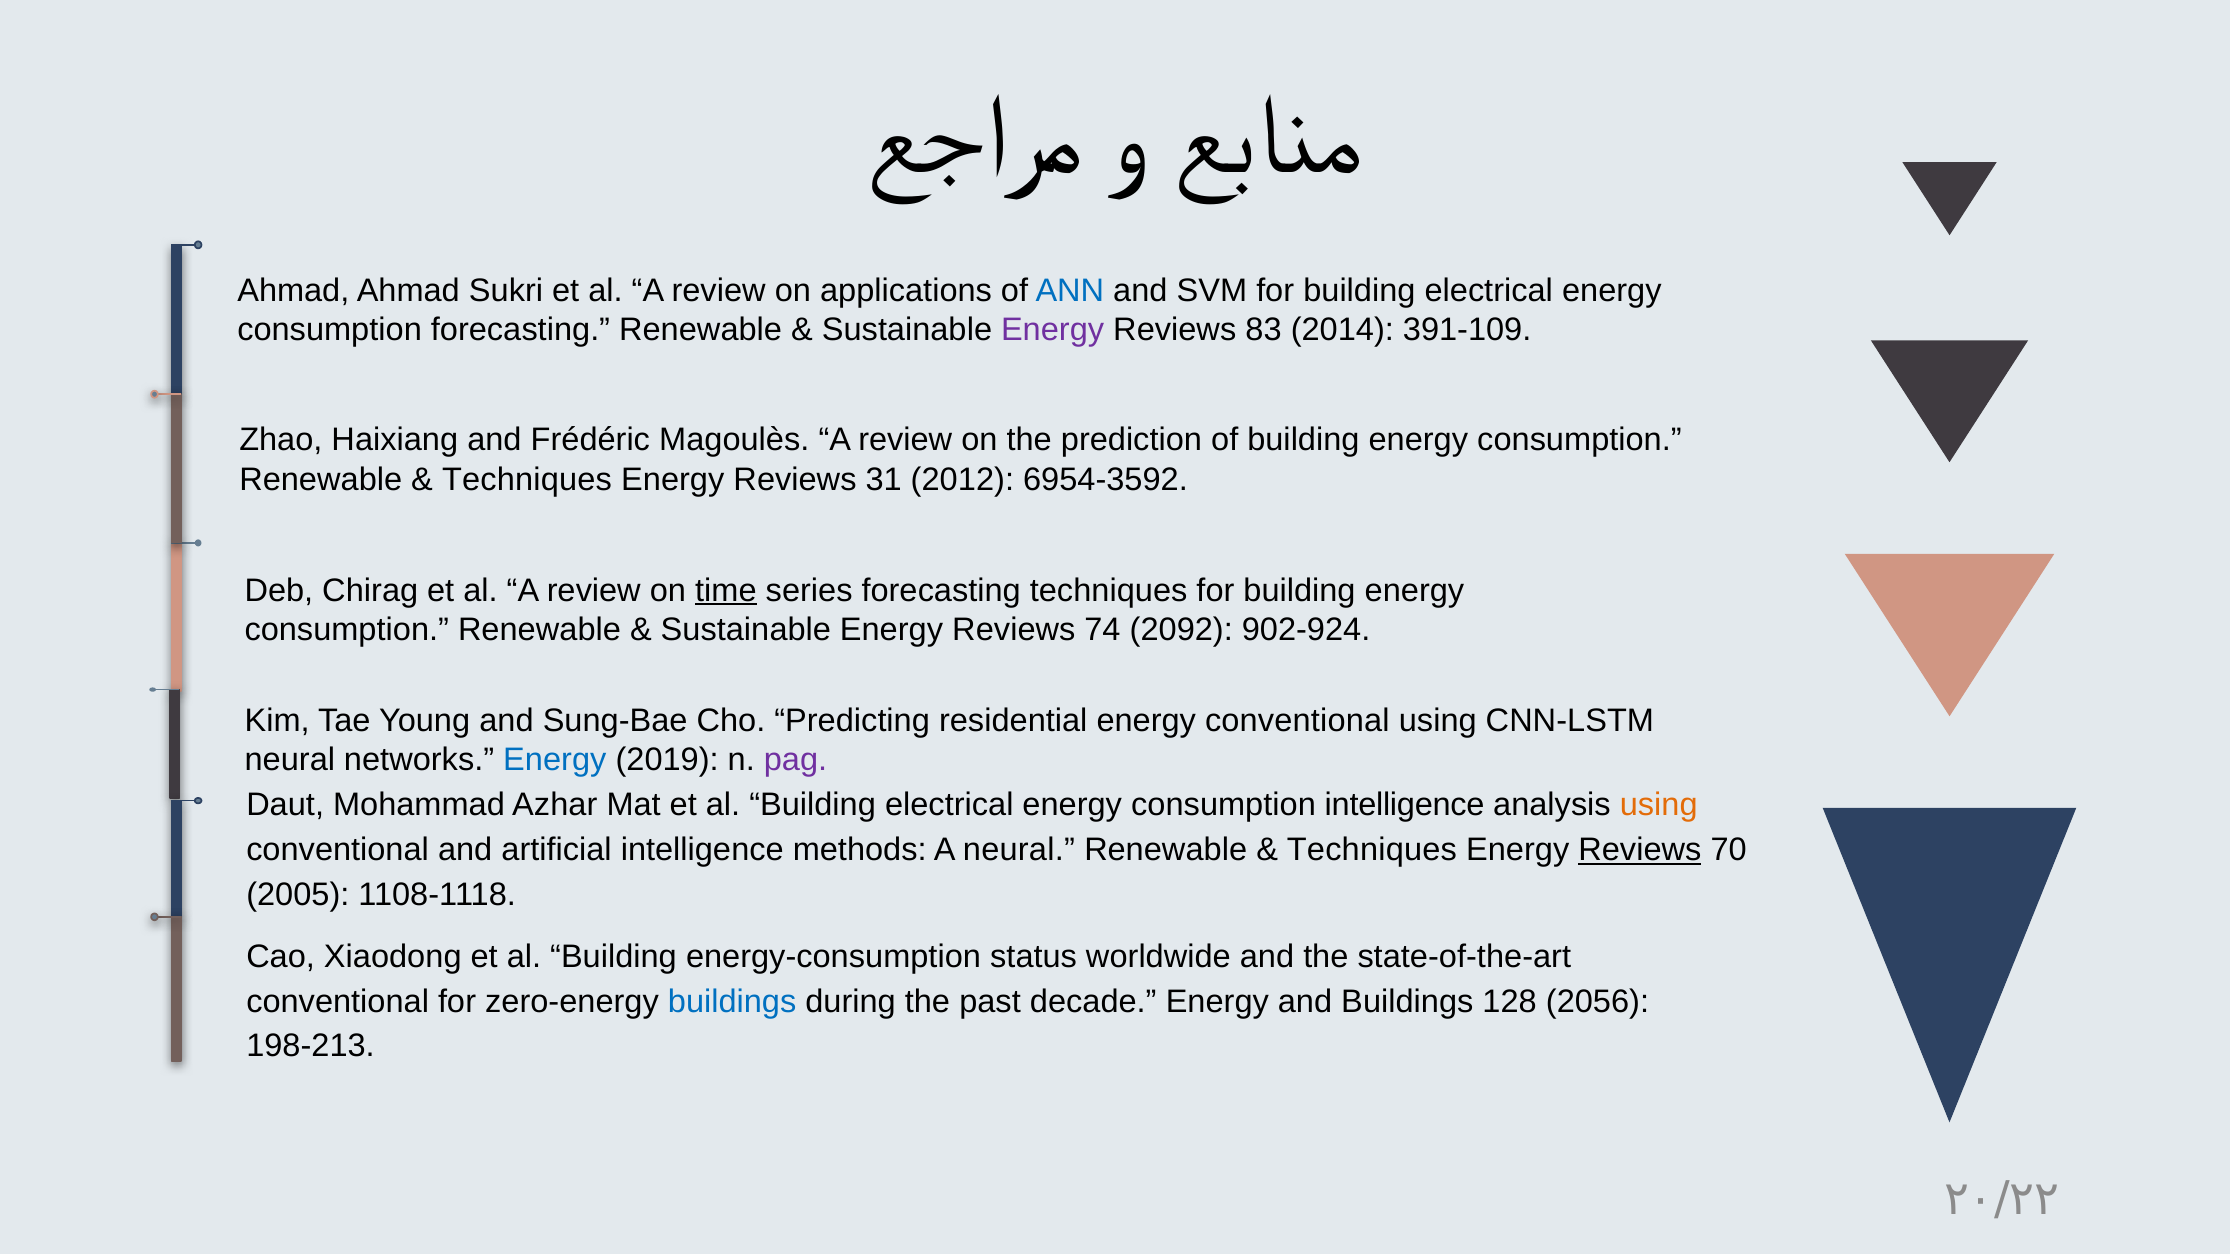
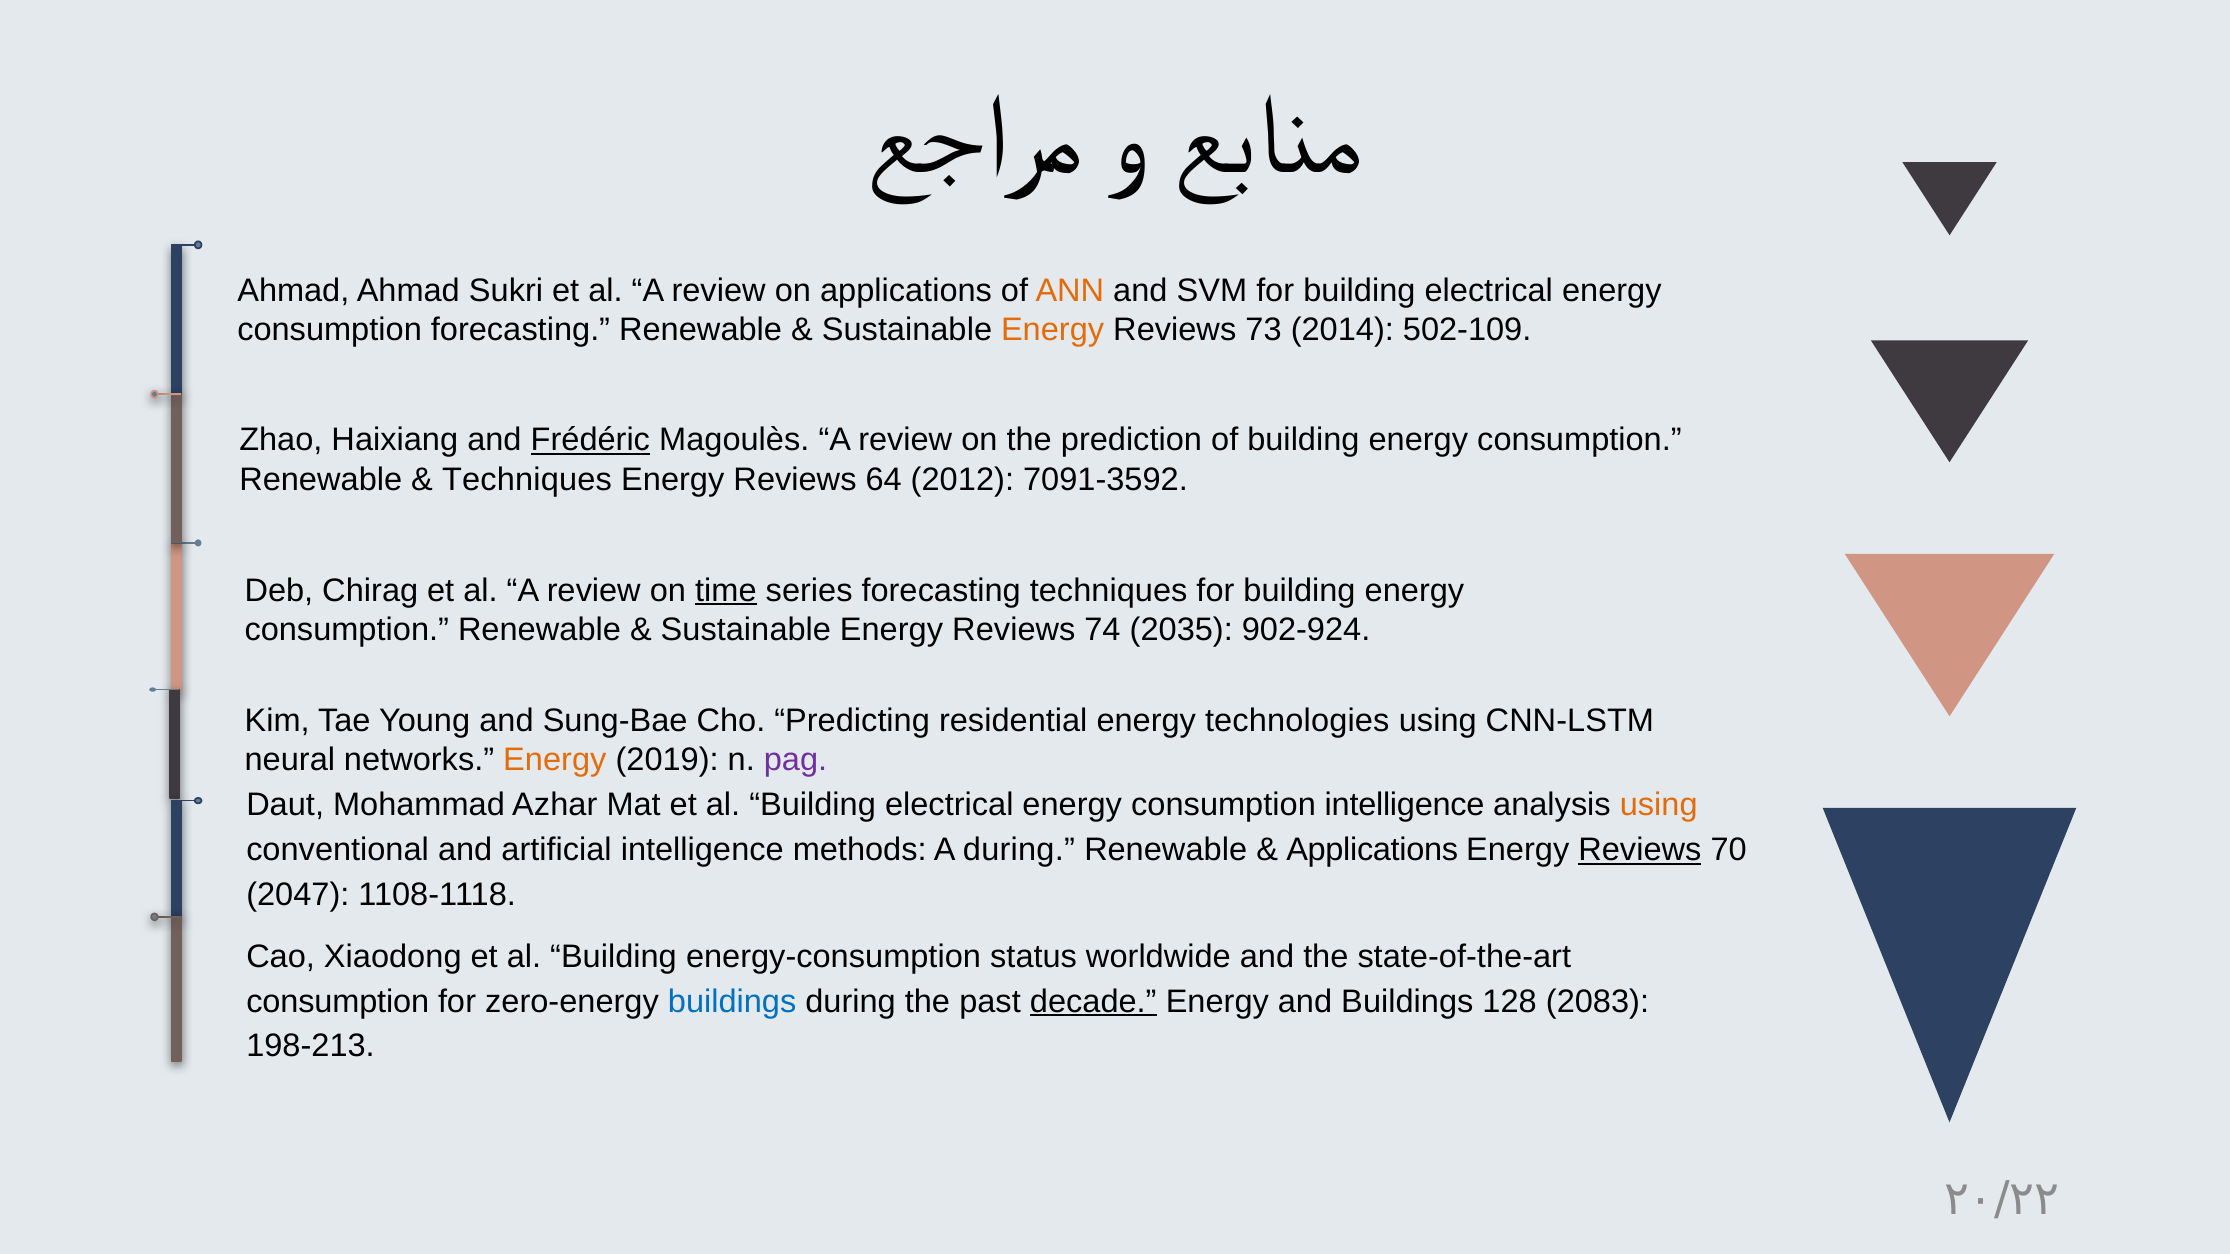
ANN colour: blue -> orange (1070, 290)
Energy colour: purple -> orange (1053, 329)
83: 83 -> 73 (1264, 329)
391-109: 391-109 -> 502-109 (1467, 329)
Frédéric underline: none -> present (590, 440)
31: 31 -> 64 (884, 479)
6954-3592: 6954-3592 -> 7091-3592 (1105, 479)
2092: 2092 -> 2035 (1181, 630)
energy conventional: conventional -> technologies (1297, 721)
Energy colour: blue -> orange (555, 760)
A neural: neural -> during (1019, 850)
Techniques: Techniques -> Applications (1372, 850)
2005: 2005 -> 2047 (298, 895)
conventional: conventional -> consumption (338, 1002)
decade underline: none -> present (1093, 1002)
2056: 2056 -> 2083 (1597, 1002)
